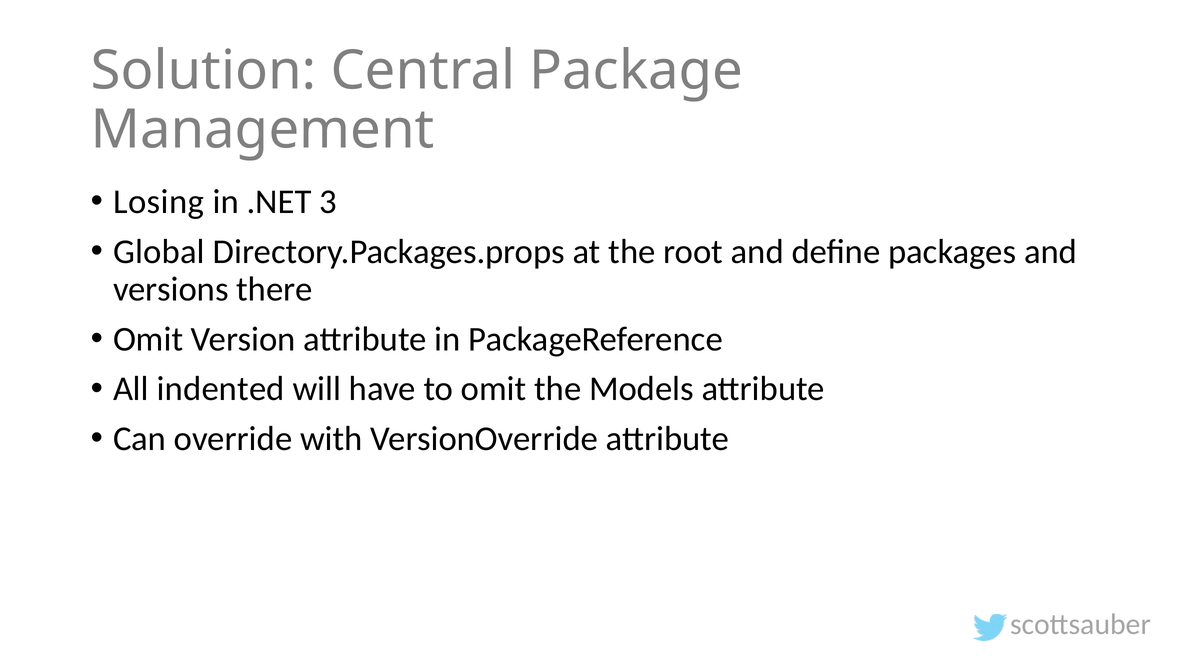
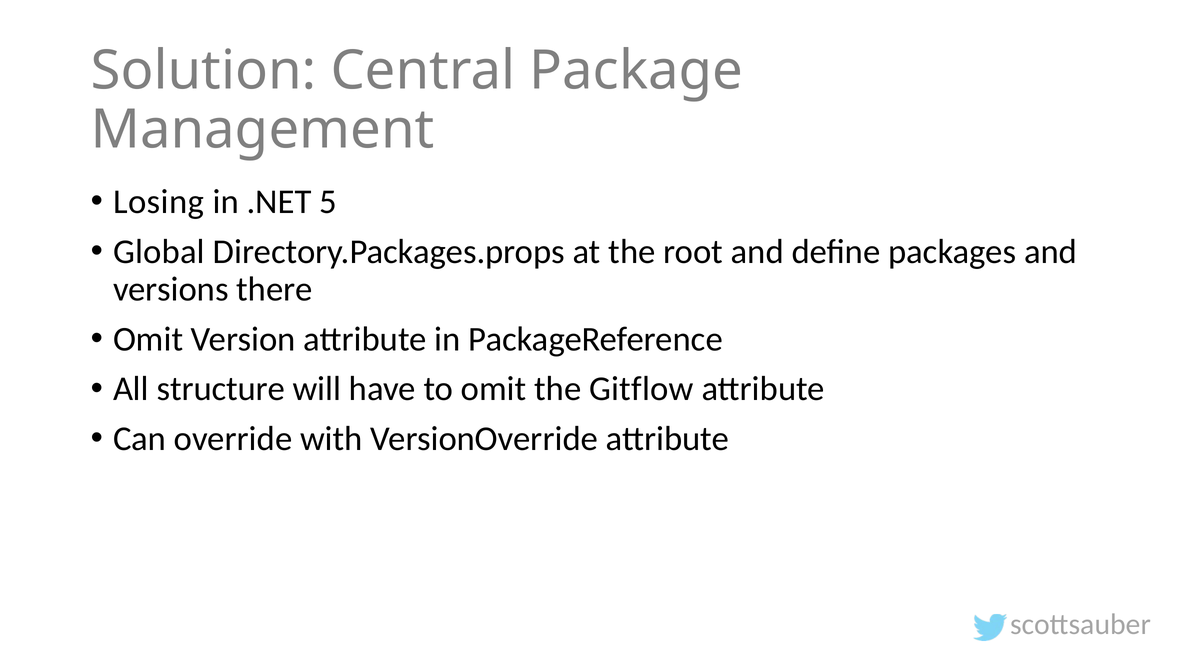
3: 3 -> 5 (328, 202)
indented: indented -> structure (221, 389)
Models: Models -> Gitflow (641, 389)
